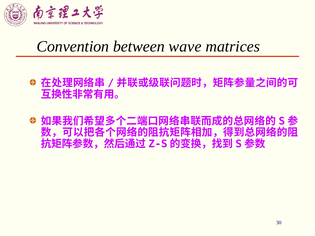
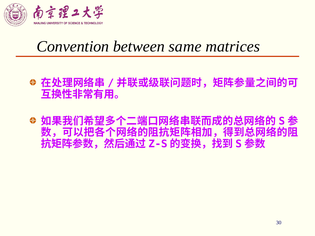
wave: wave -> same (185, 46)
